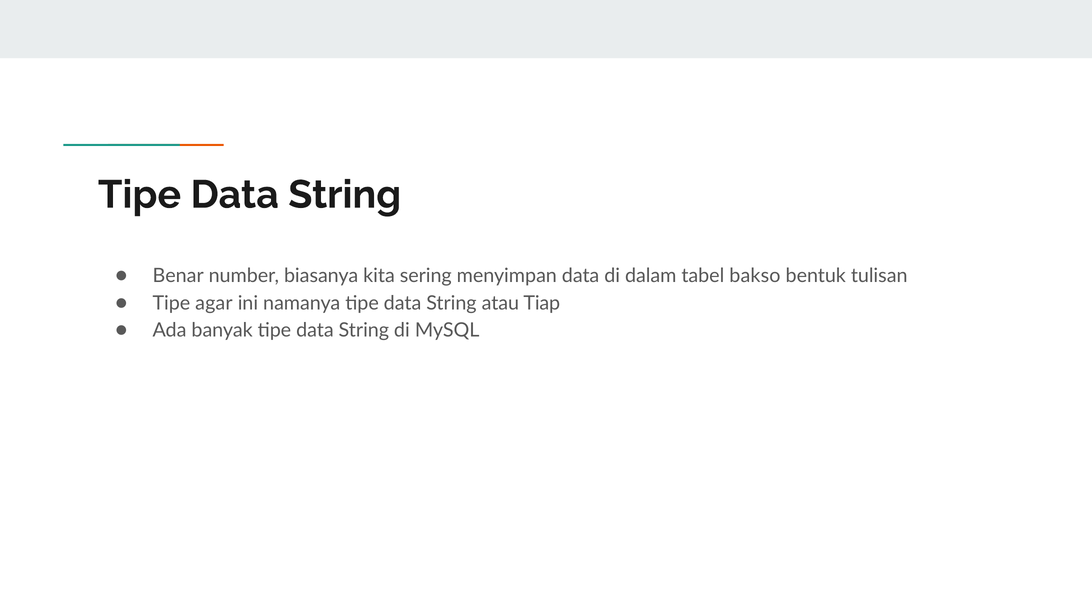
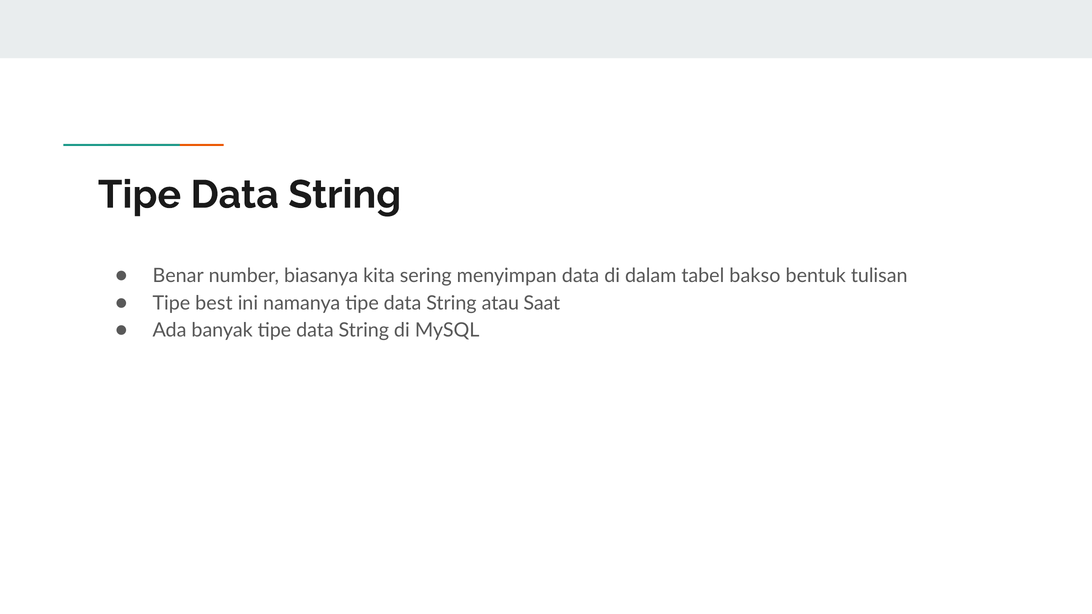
agar: agar -> best (214, 303)
Tiap: Tiap -> Saat (542, 303)
